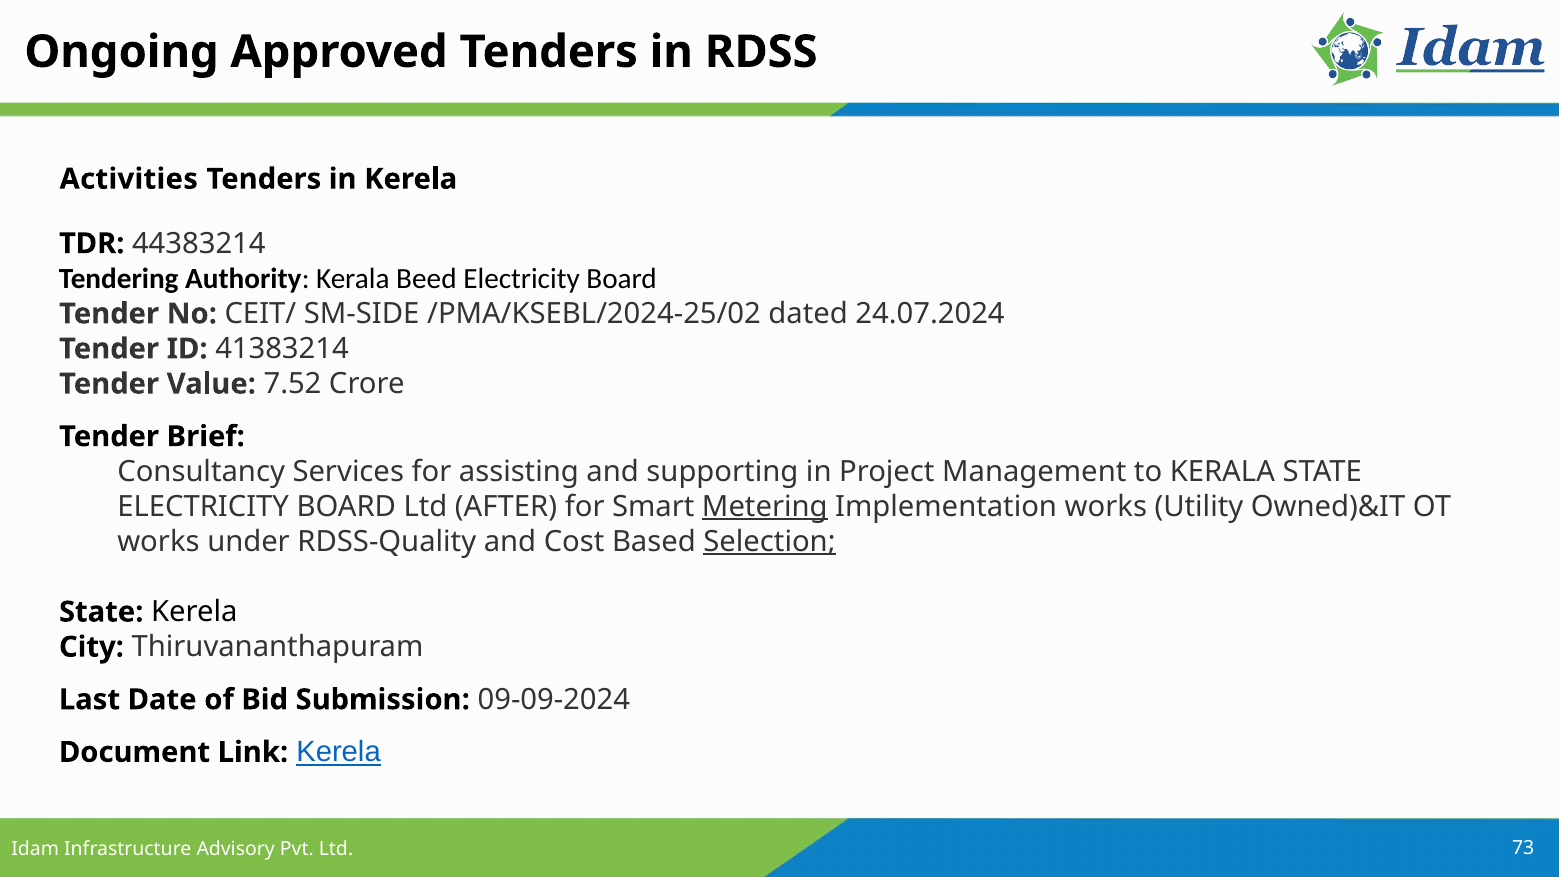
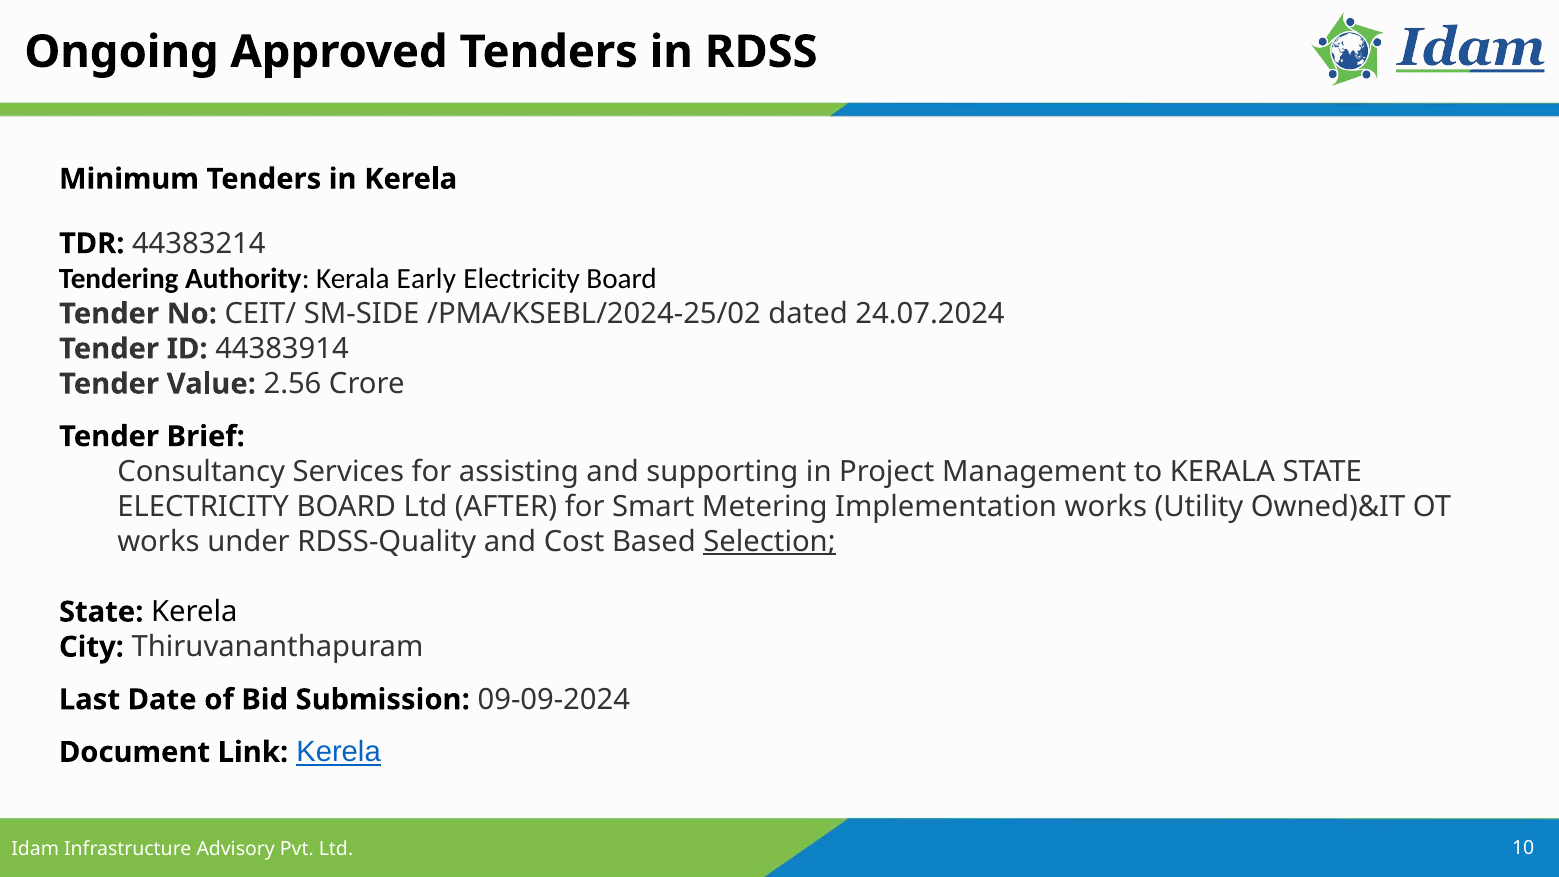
Activities: Activities -> Minimum (129, 179)
Beed: Beed -> Early (426, 279)
41383214: 41383214 -> 44383914 (282, 349)
7.52: 7.52 -> 2.56 (293, 384)
Metering underline: present -> none (765, 507)
73: 73 -> 10 (1523, 848)
